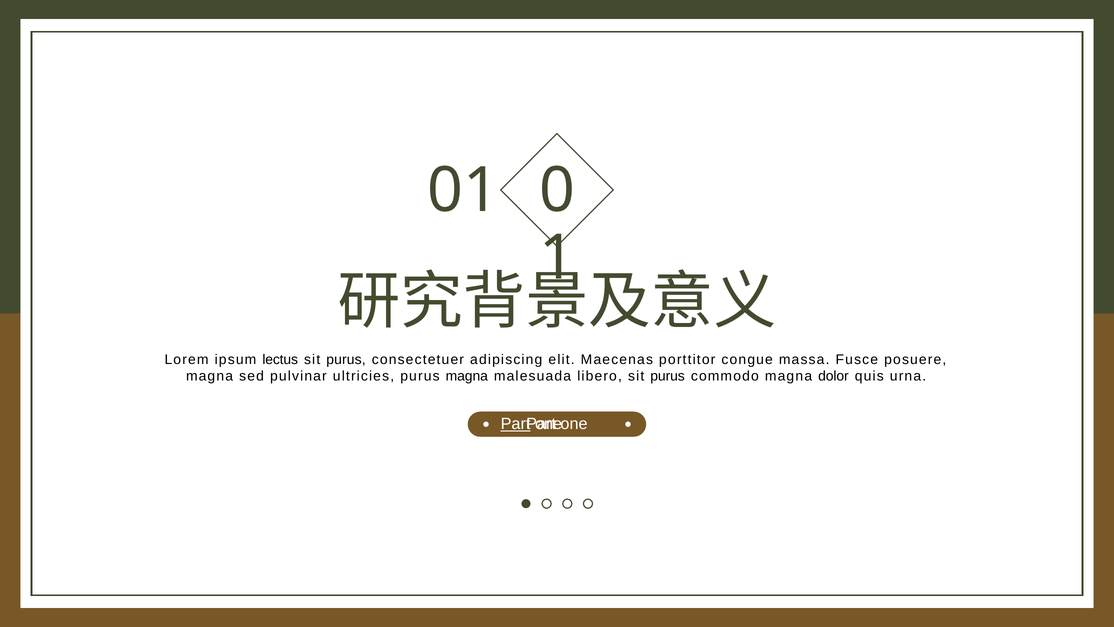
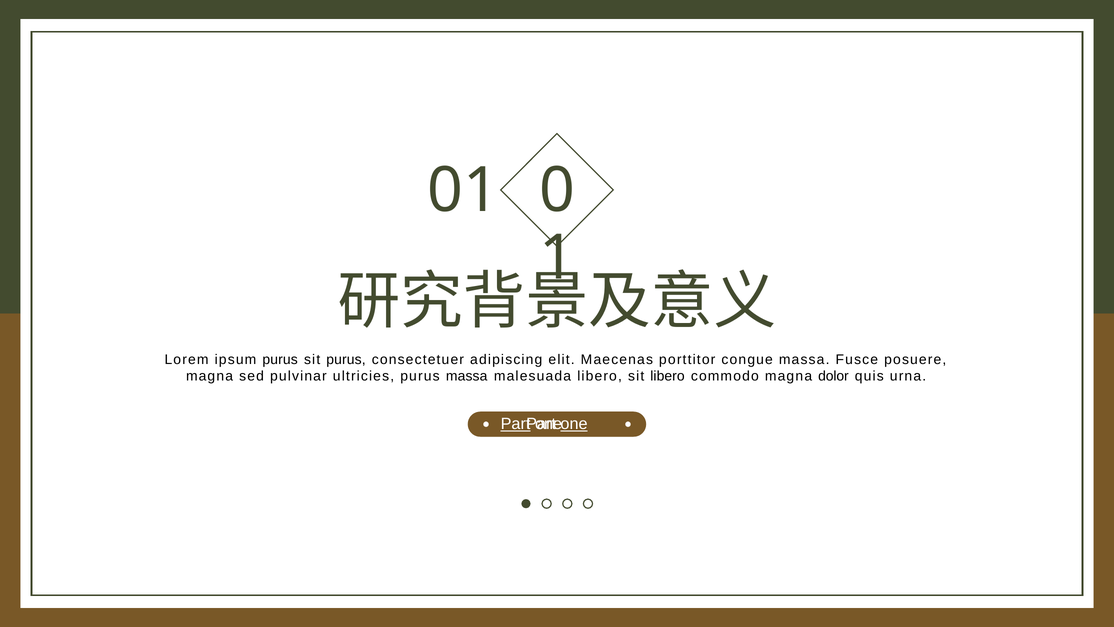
ipsum lectus: lectus -> purus (280, 359)
purus magna: magna -> massa (467, 376)
libero sit purus: purus -> libero (667, 376)
one underline: none -> present (574, 424)
